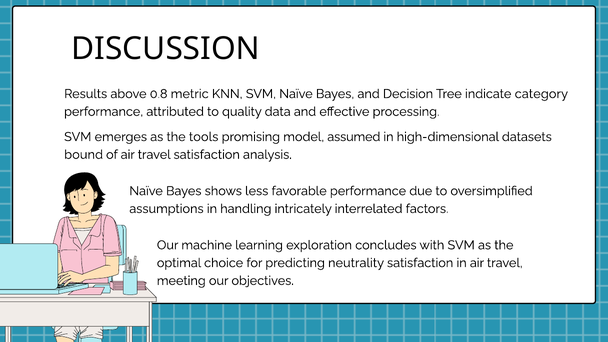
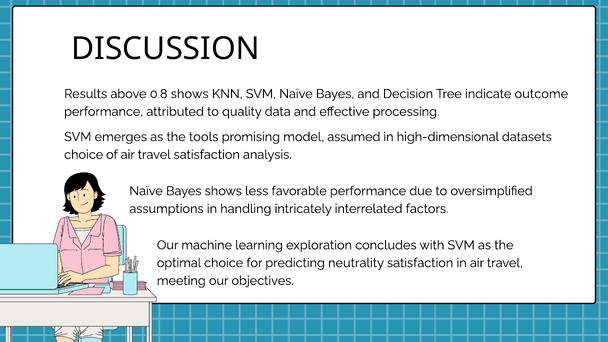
0.8 metric: metric -> shows (190, 94)
category: category -> outcome (541, 94)
bound: bound -> choice (84, 155)
